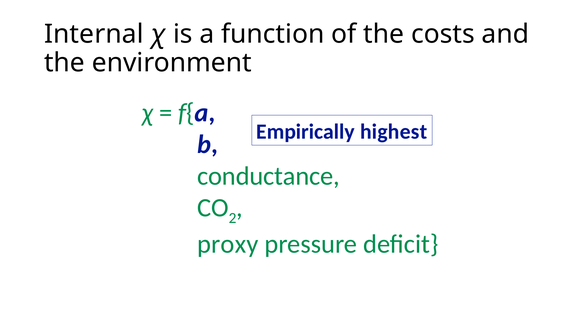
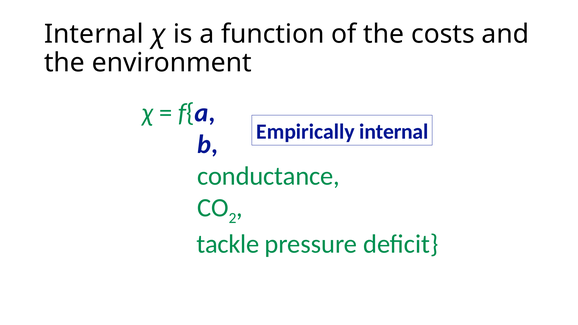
Empirically highest: highest -> internal (394, 132)
proxy: proxy -> tackle (228, 244)
